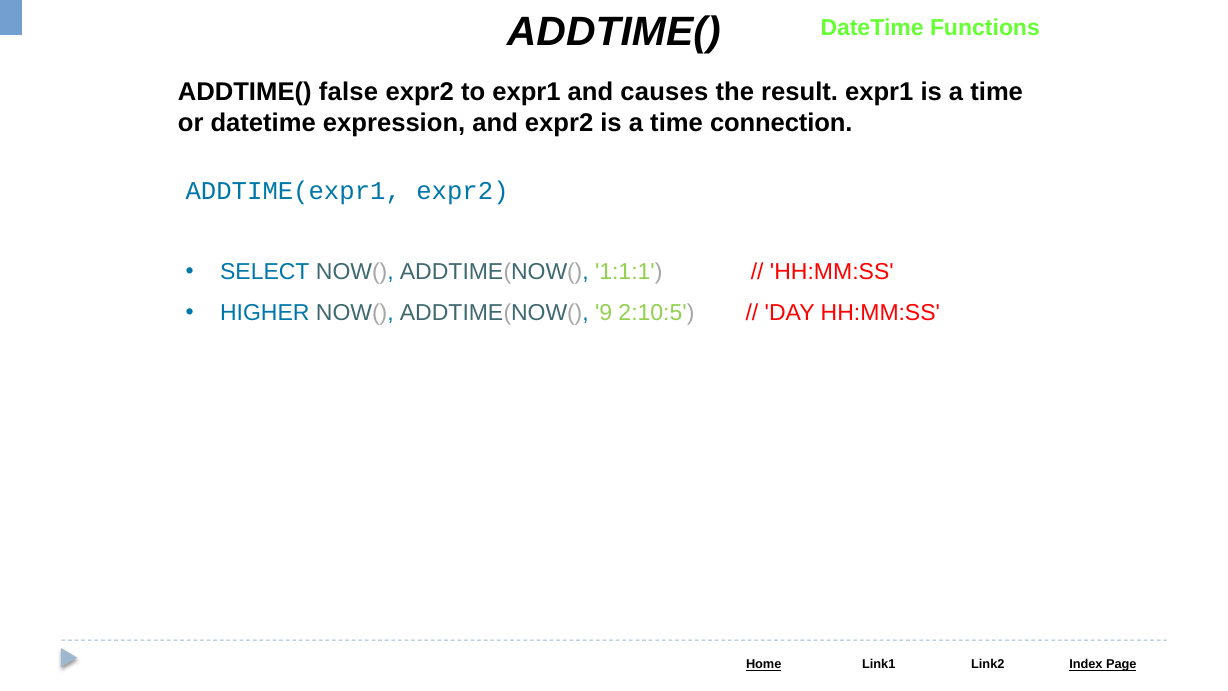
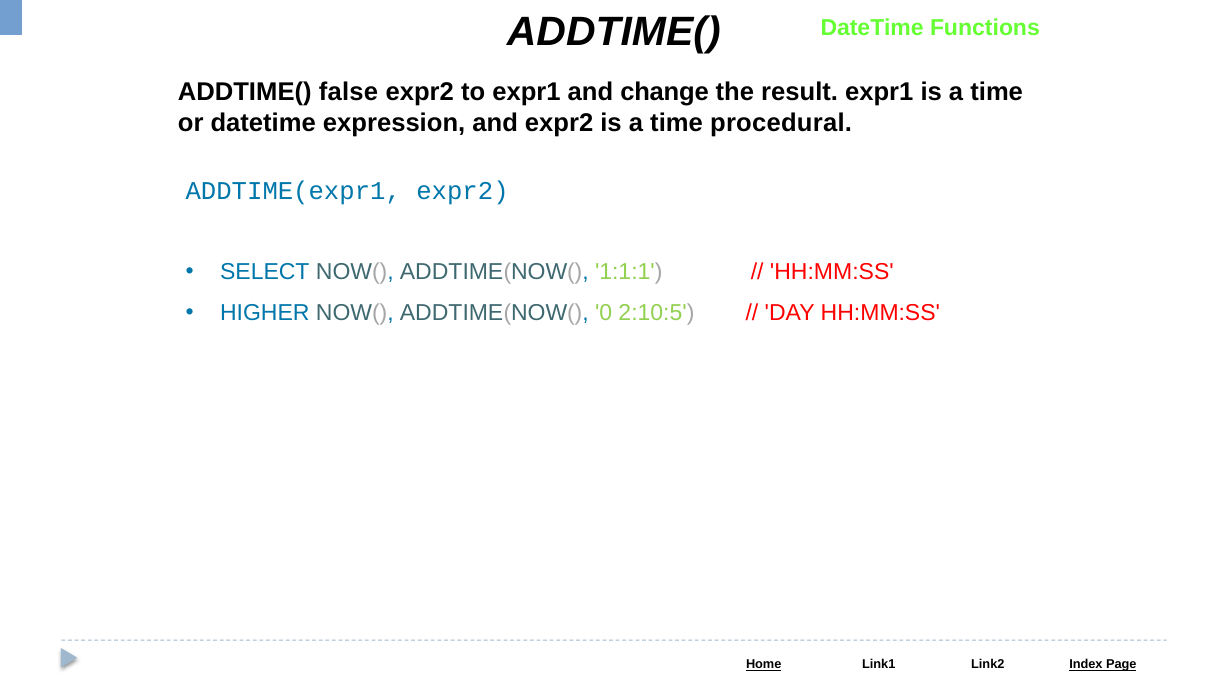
causes: causes -> change (665, 92)
connection: connection -> procedural (781, 123)
9: 9 -> 0 (604, 313)
